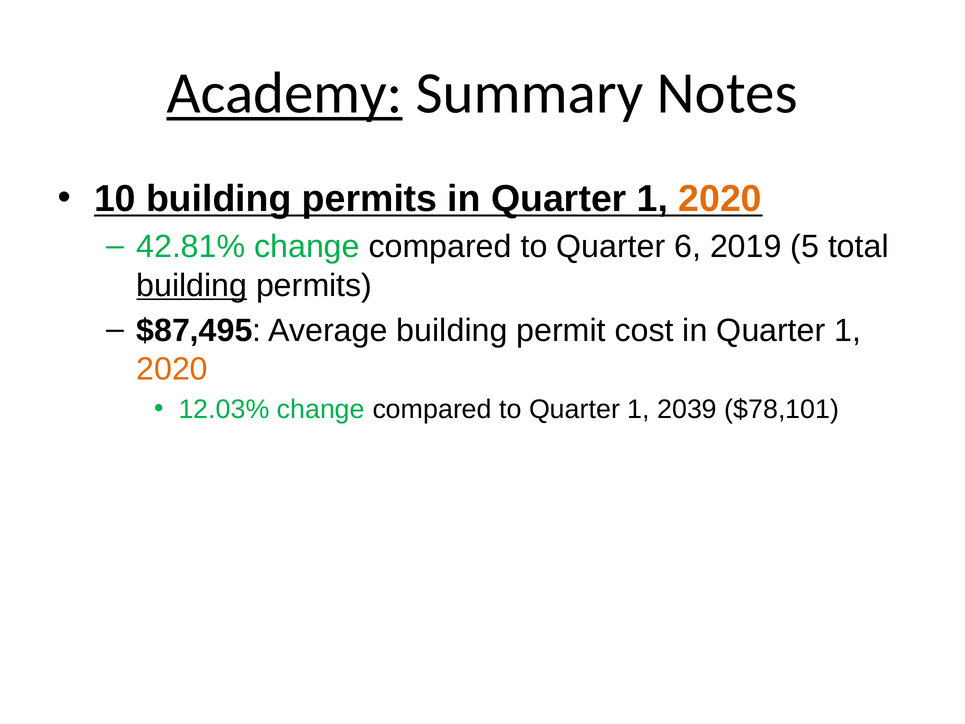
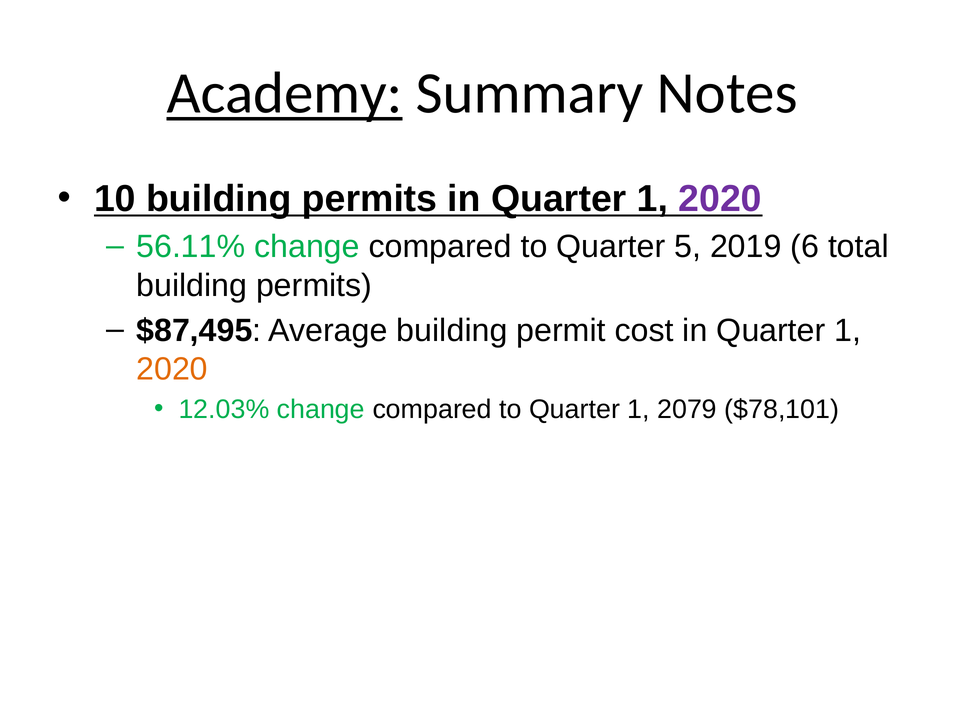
2020 colour: orange -> purple (720, 199)
42.81%: 42.81% -> 56.11% (191, 247)
6: 6 -> 5 (688, 247)
5: 5 -> 6 (805, 247)
building underline: present -> none (192, 285)
2039: 2039 -> 2079 (687, 409)
